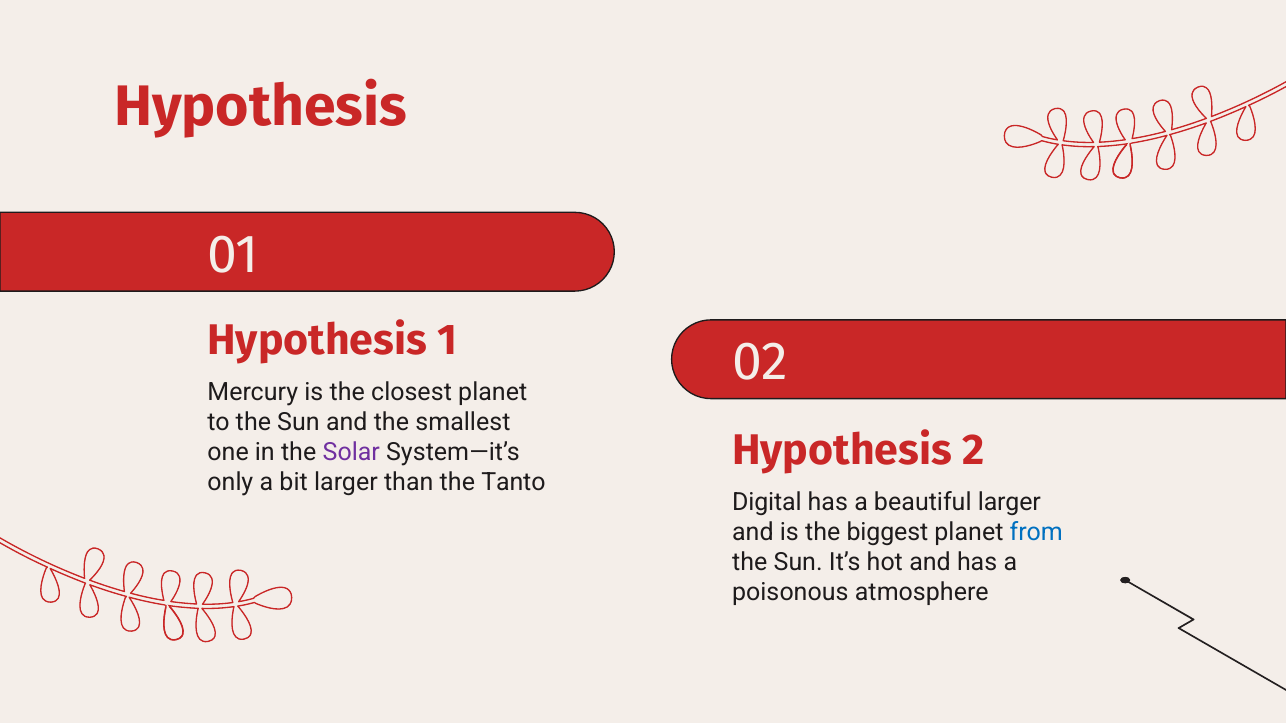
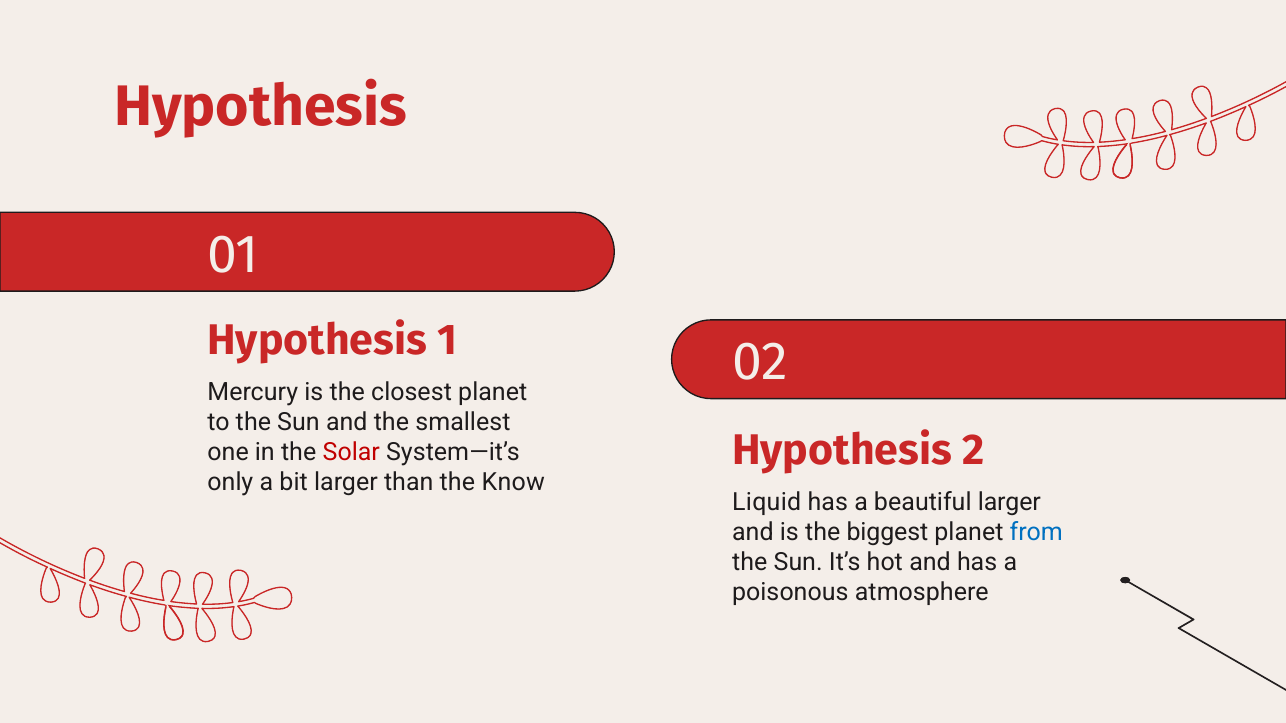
Solar colour: purple -> red (351, 453)
Tanto: Tanto -> Know (513, 483)
Digital: Digital -> Liquid (767, 503)
